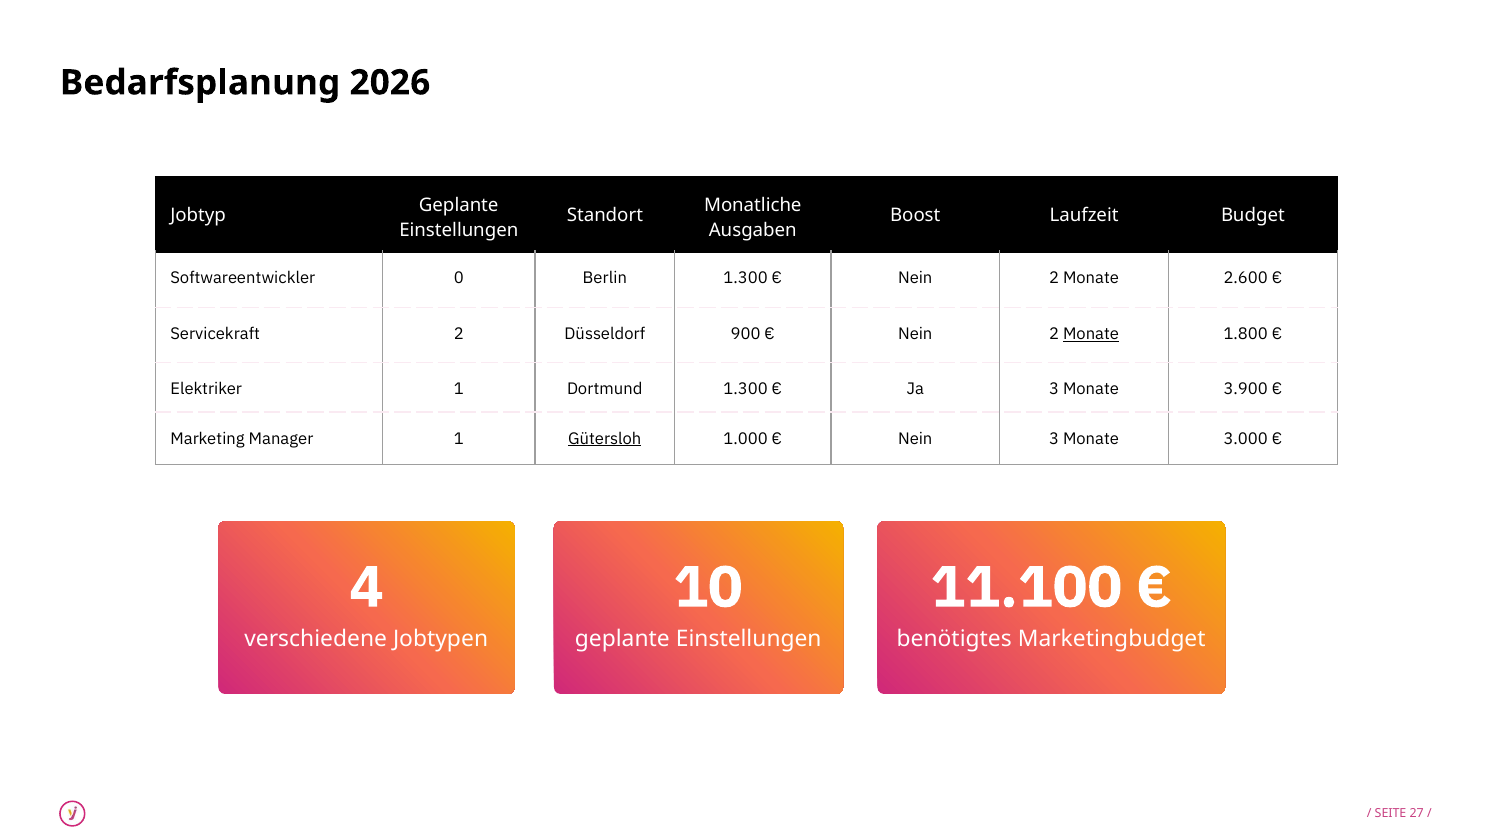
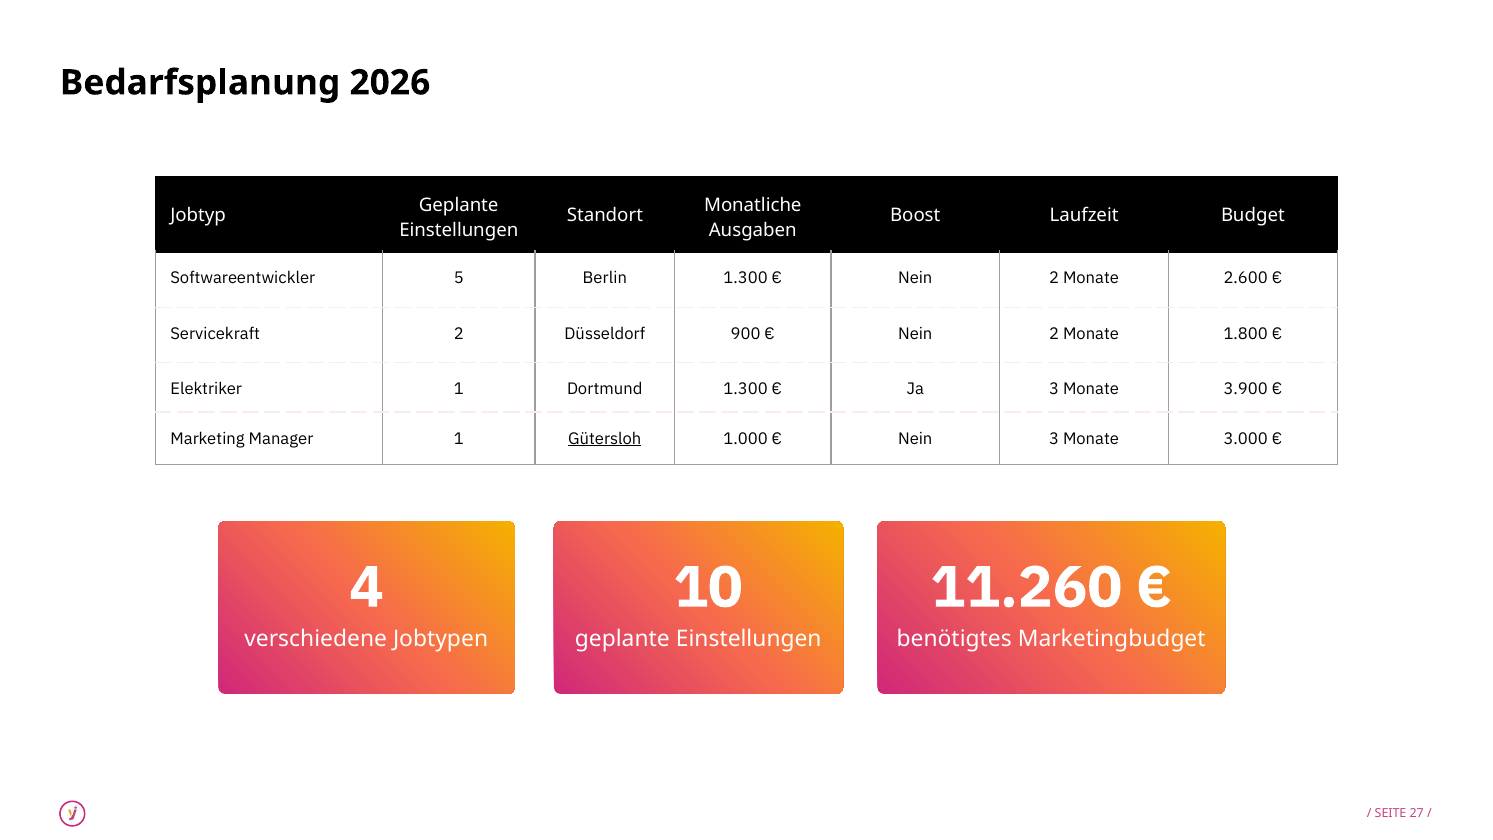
0: 0 -> 5 (459, 278)
Monate underline: present -> none (1091, 334)
11.100: 11.100 -> 11.260 (1026, 587)
